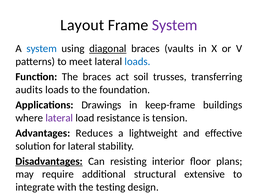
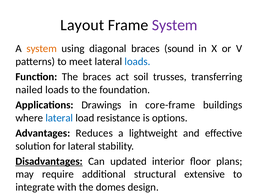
system colour: blue -> orange (42, 48)
diagonal underline: present -> none (108, 48)
vaults: vaults -> sound (179, 48)
audits: audits -> nailed (29, 89)
keep-frame: keep-frame -> core-frame (170, 105)
lateral colour: purple -> blue (59, 118)
tension: tension -> options (170, 118)
resisting: resisting -> updated (128, 161)
testing: testing -> domes (111, 187)
